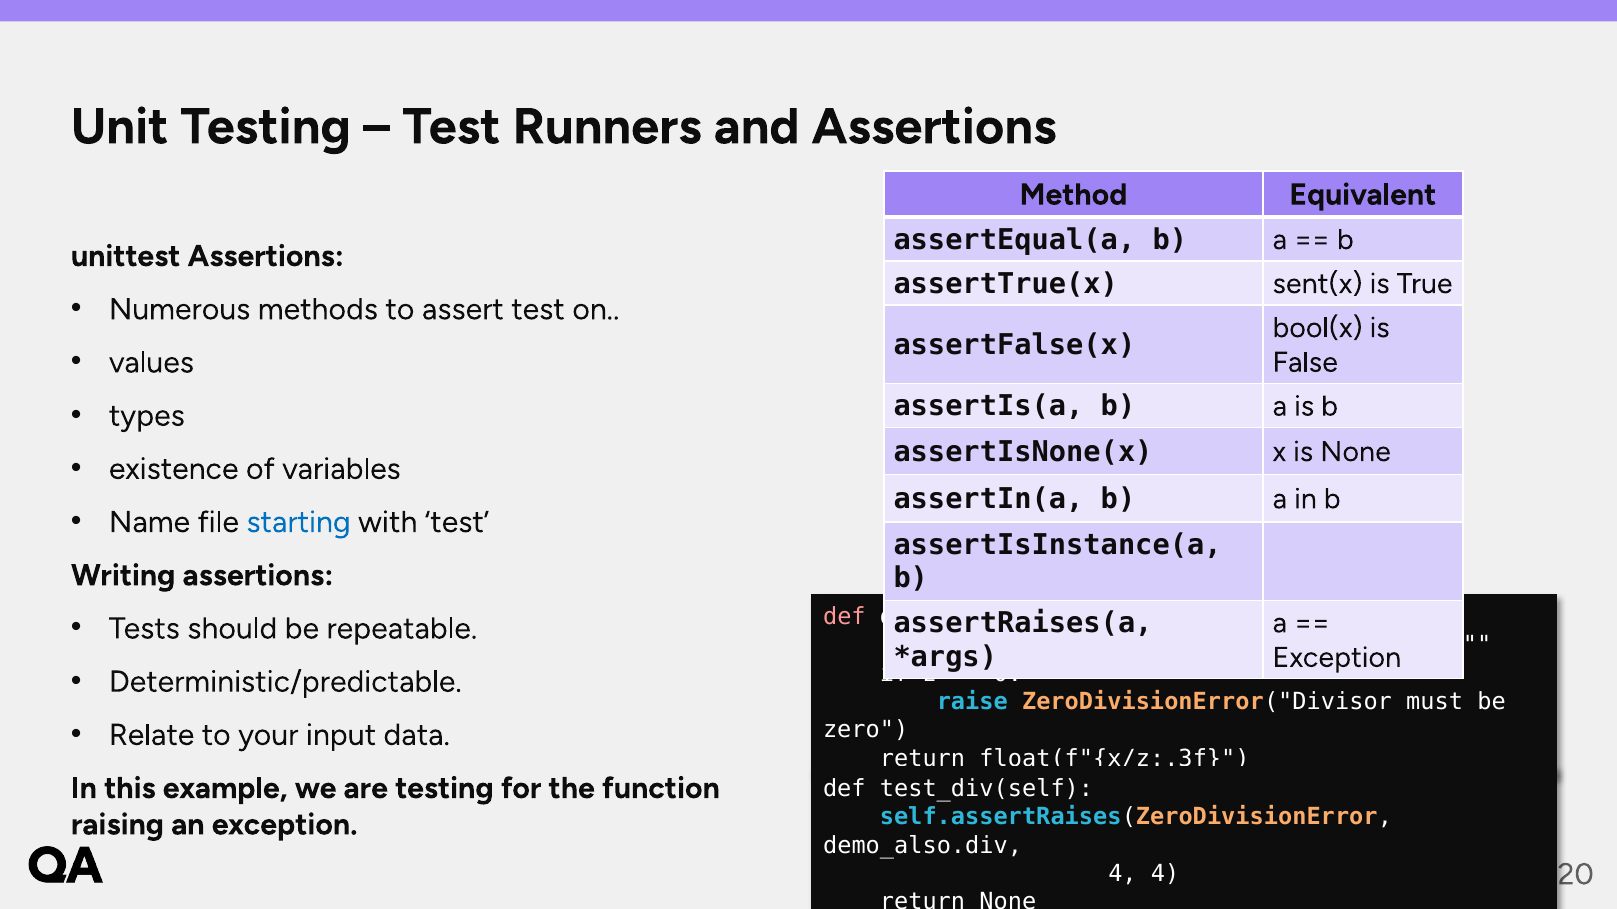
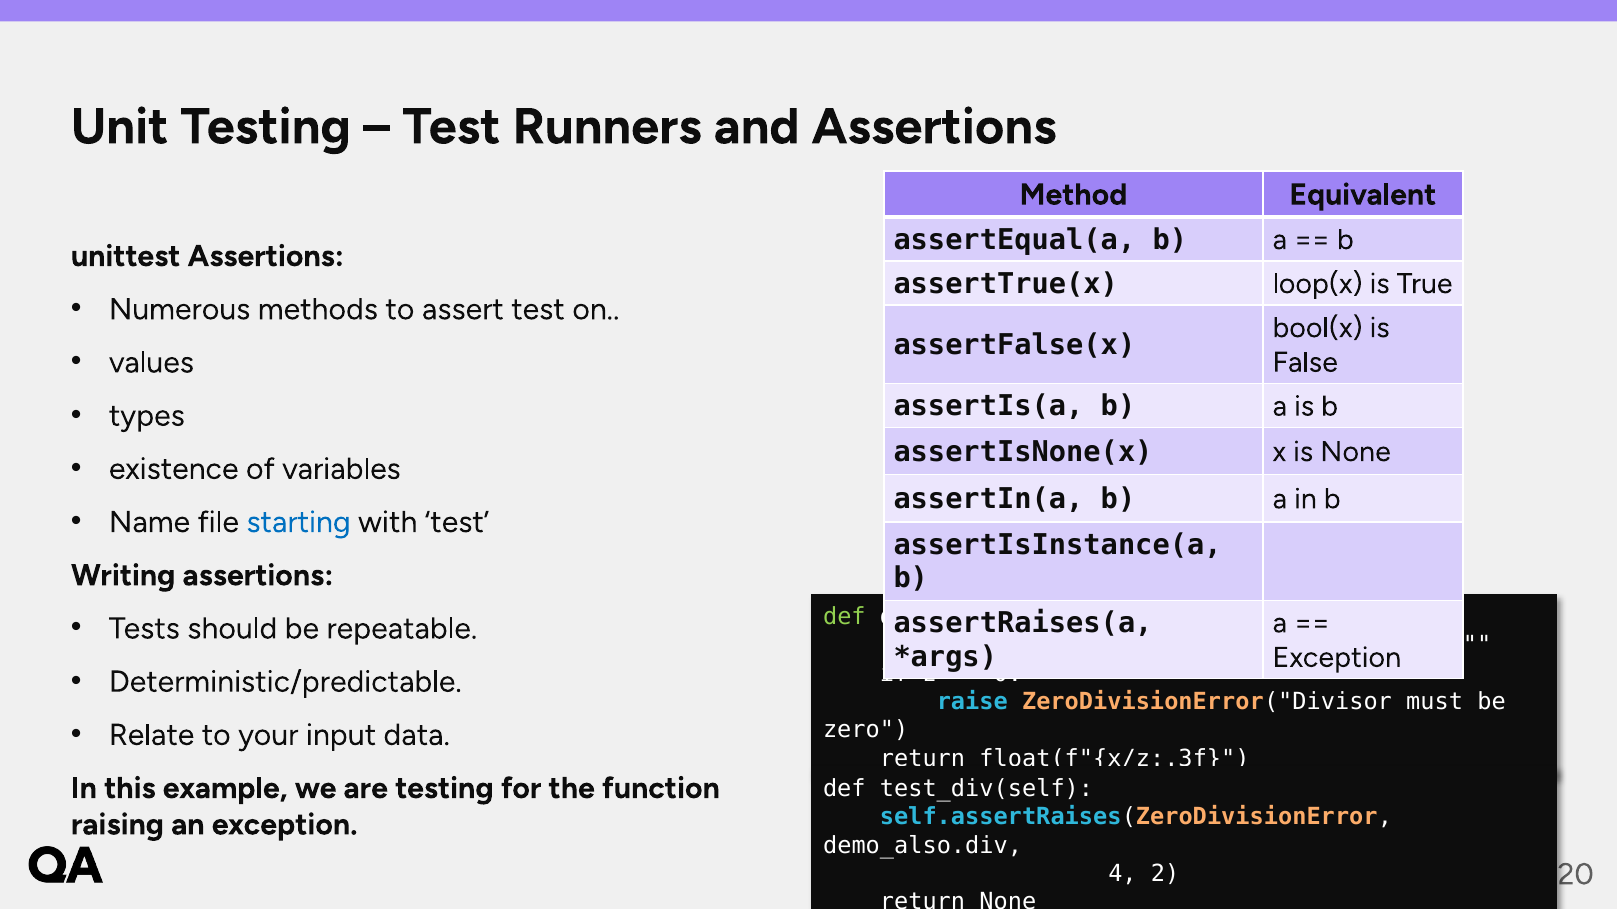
sent(x: sent(x -> loop(x (1318, 284)
def colour: pink -> light green (844, 617)
4 4: 4 -> 2 (1165, 874)
